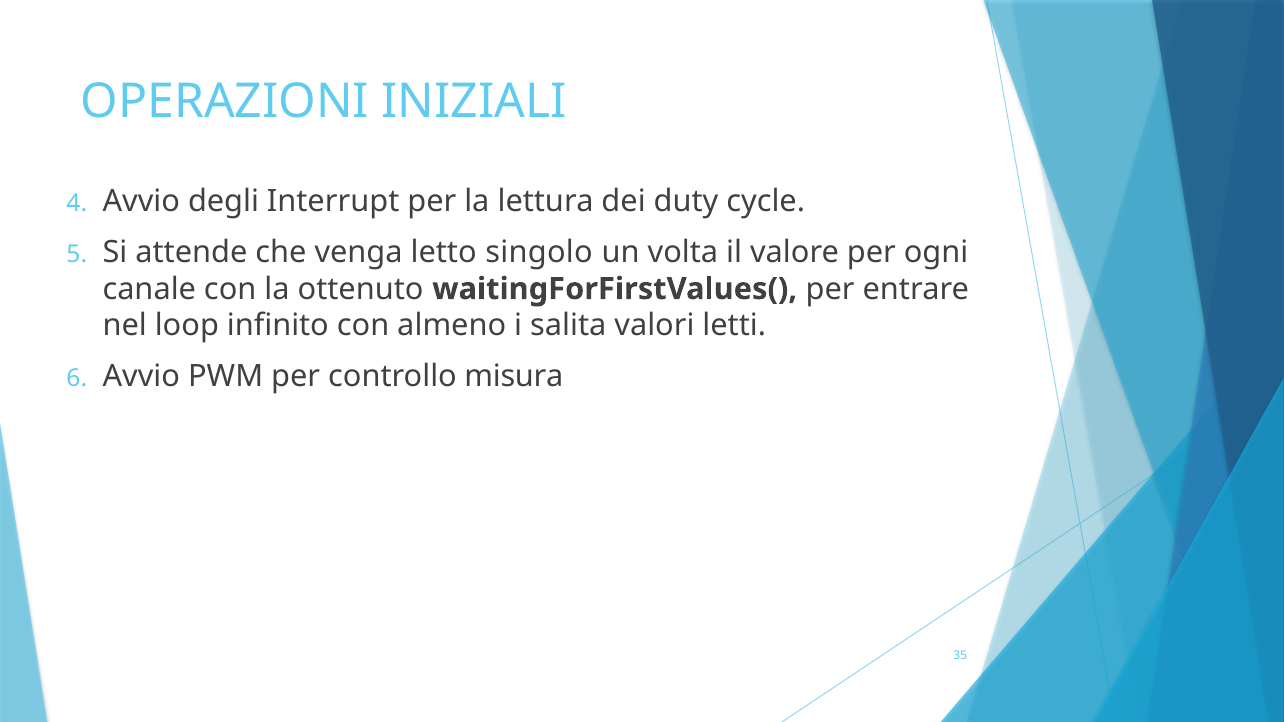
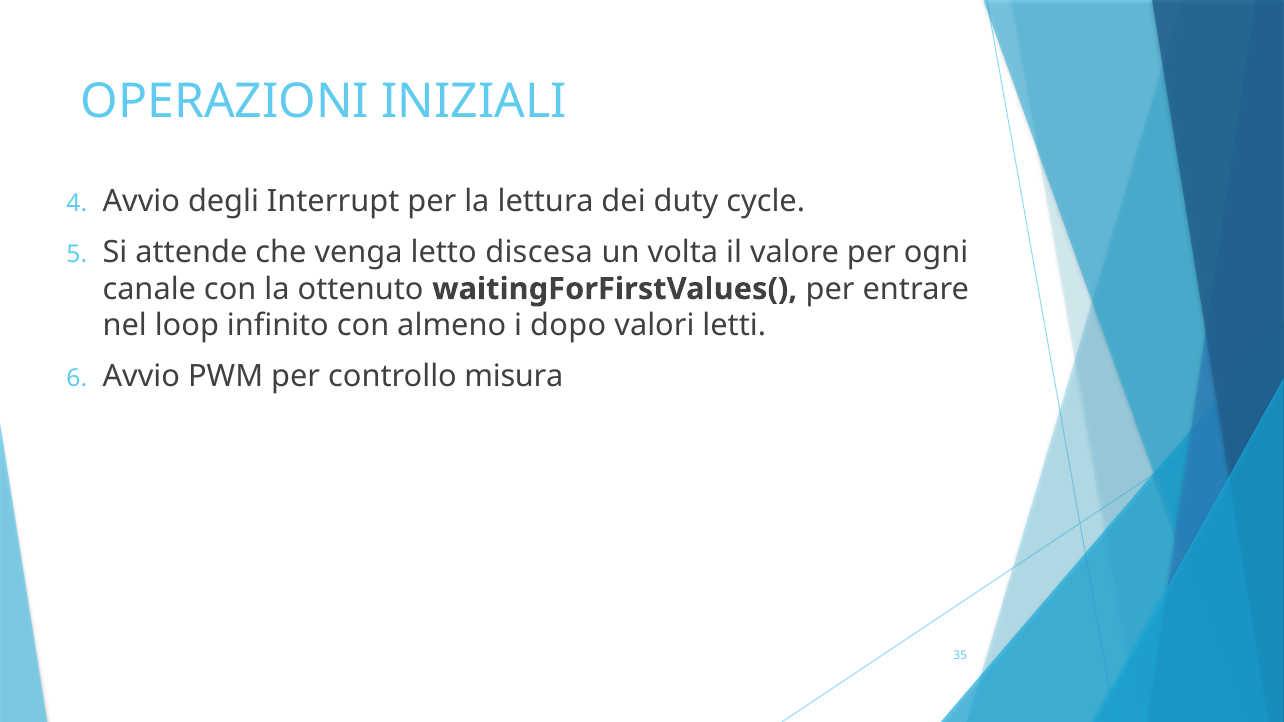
singolo: singolo -> discesa (539, 252)
salita: salita -> dopo (568, 326)
